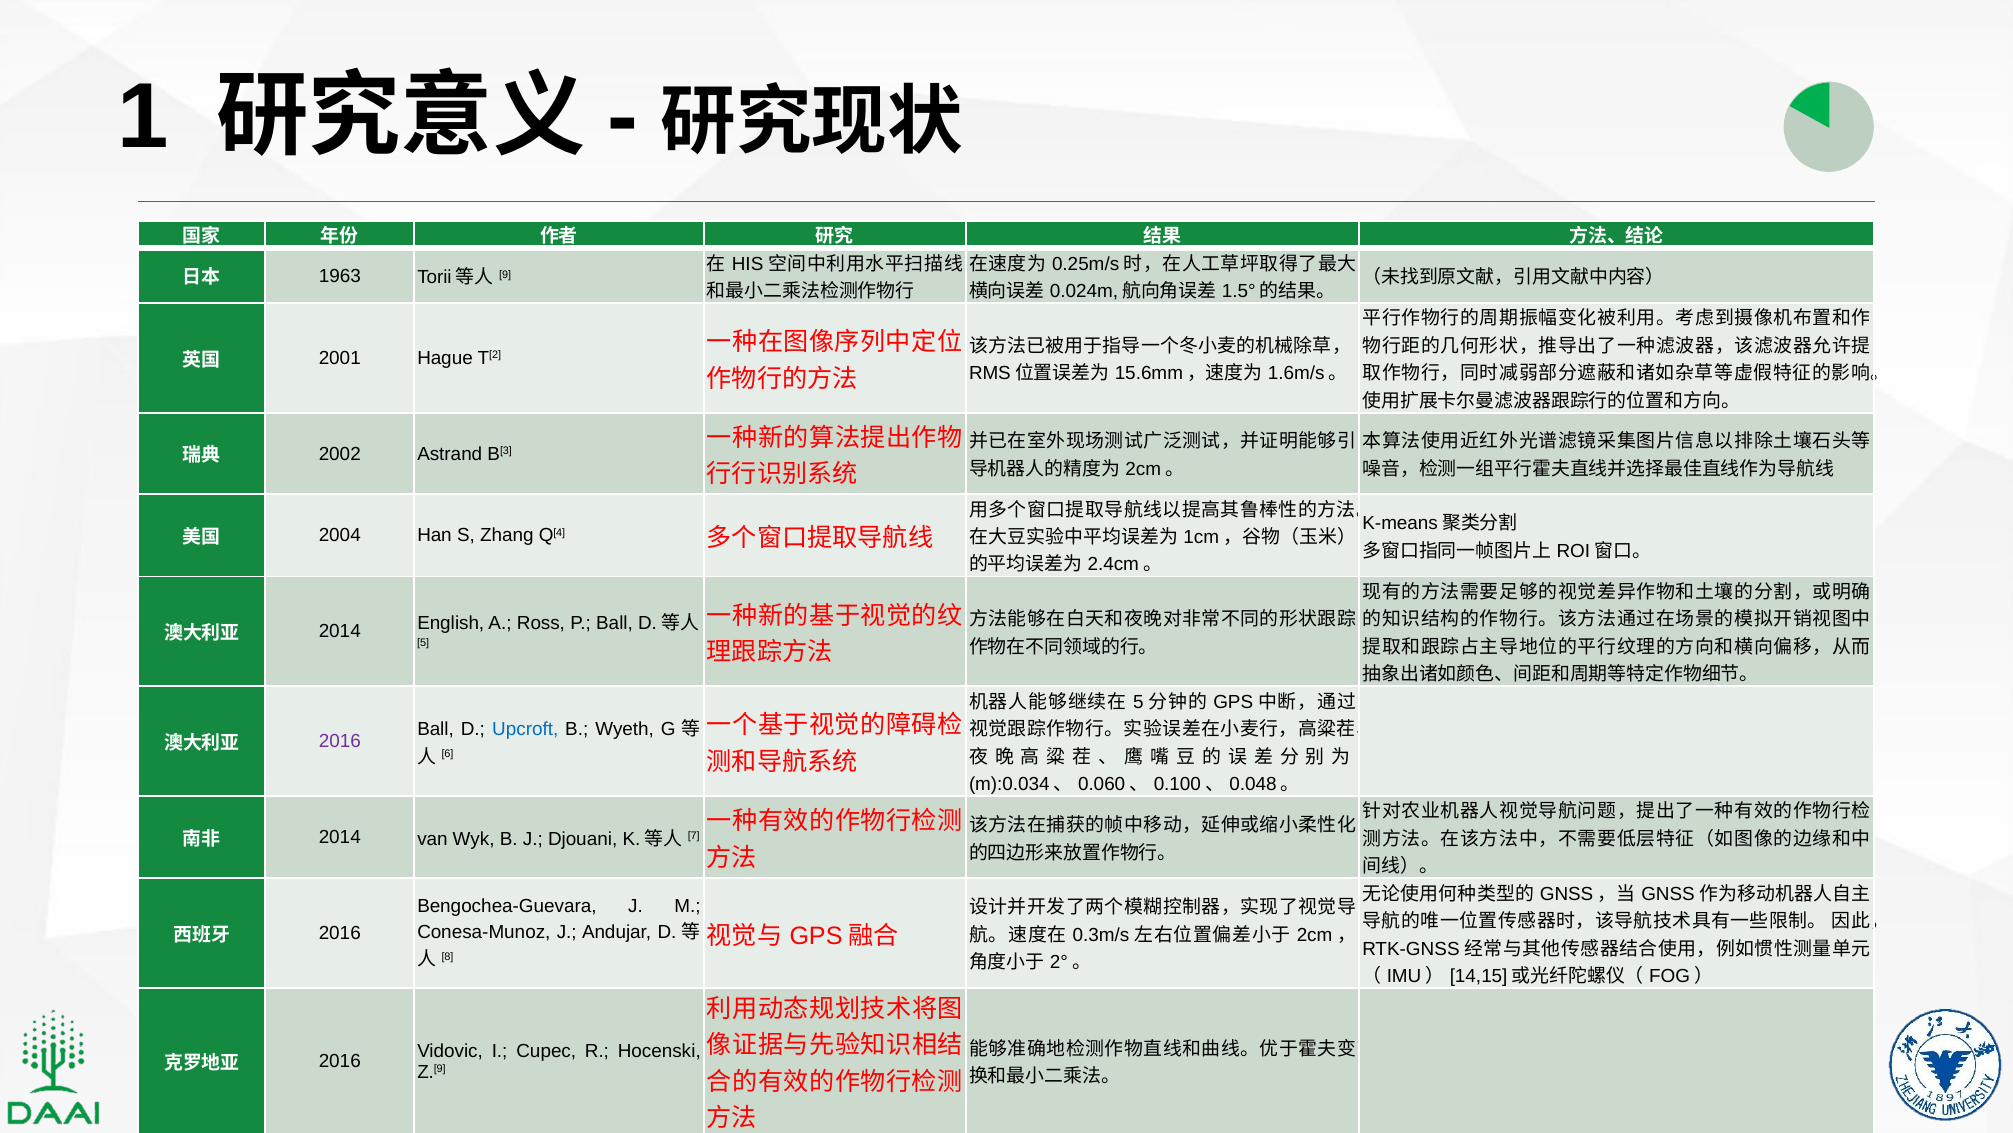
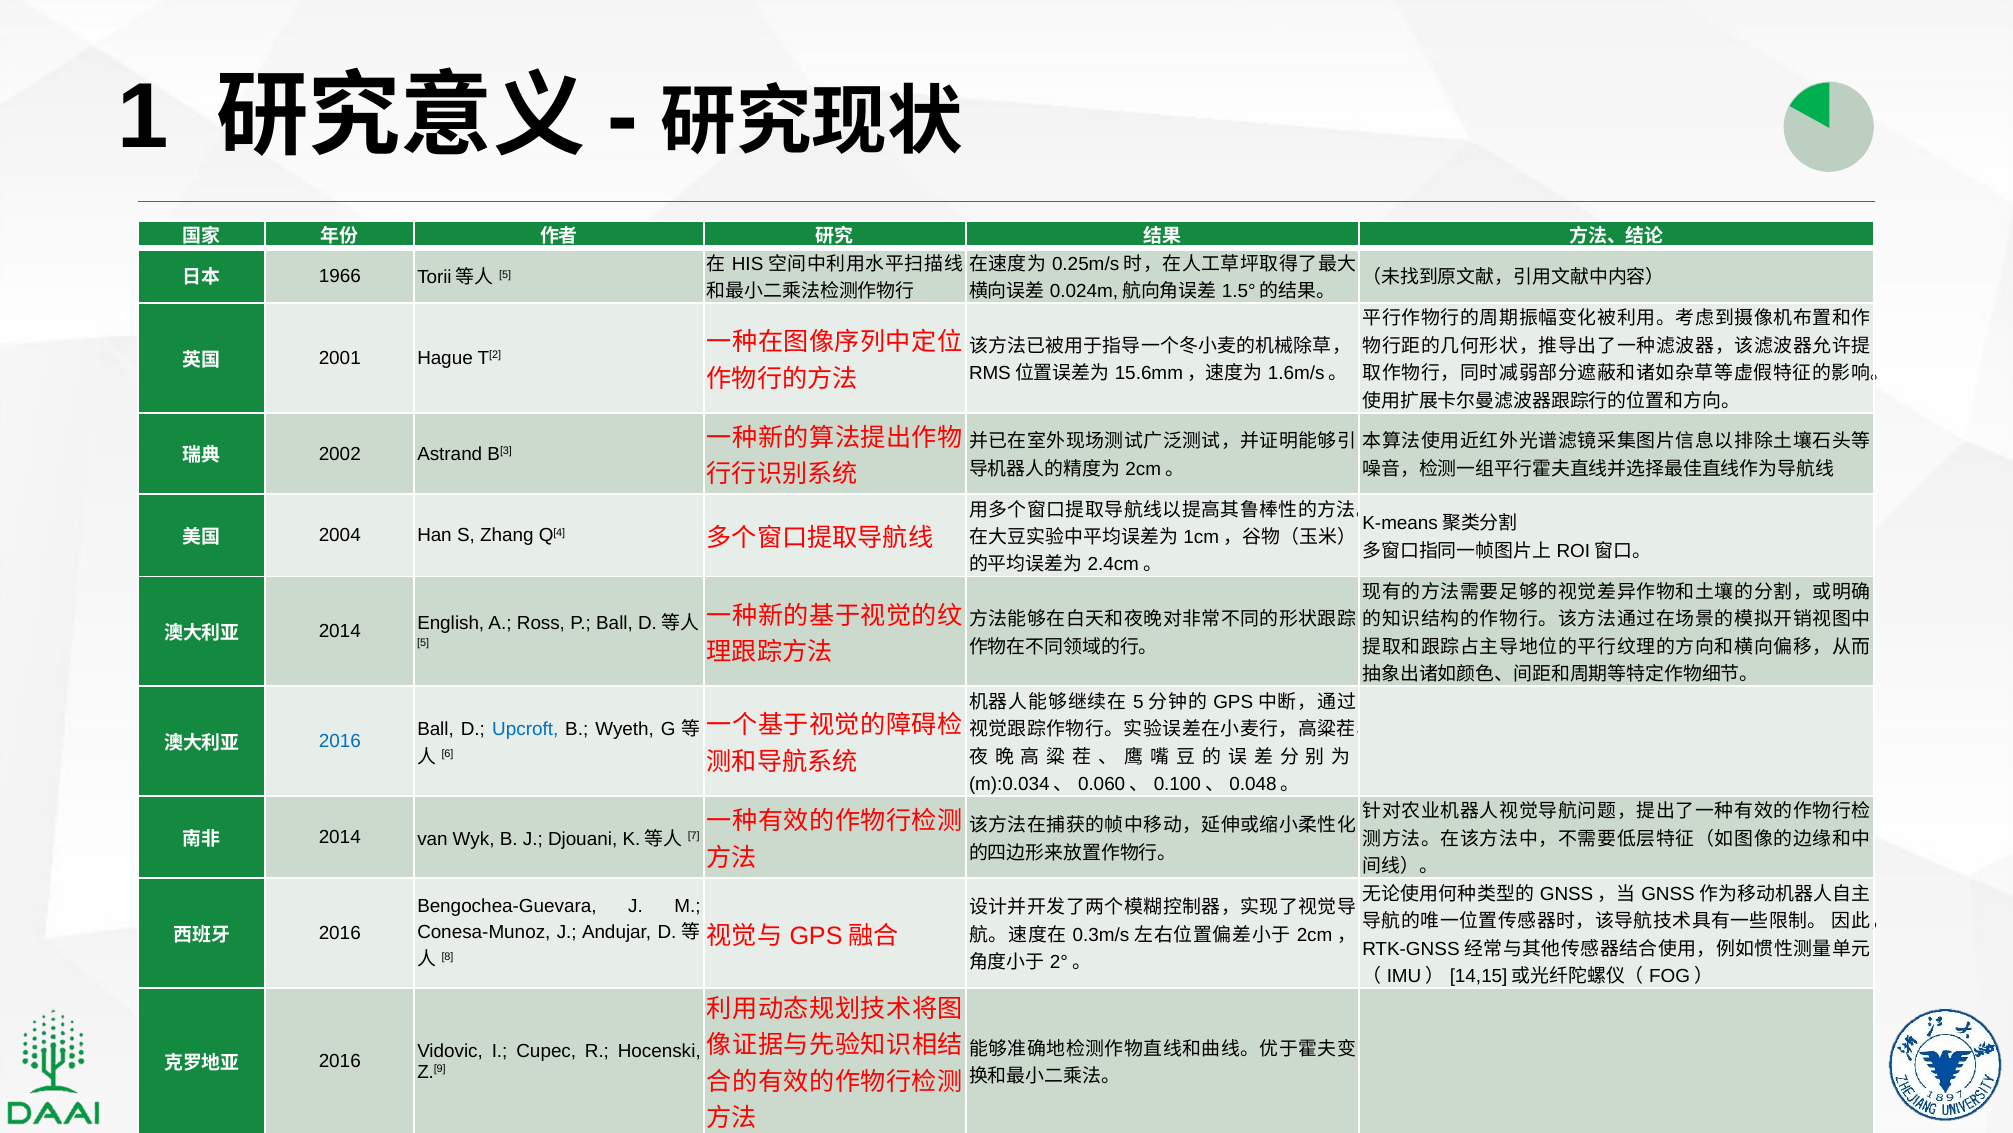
1963: 1963 -> 1966 (340, 276)
9: 9 -> 5 (505, 274)
2016 colour: purple -> blue (340, 741)
